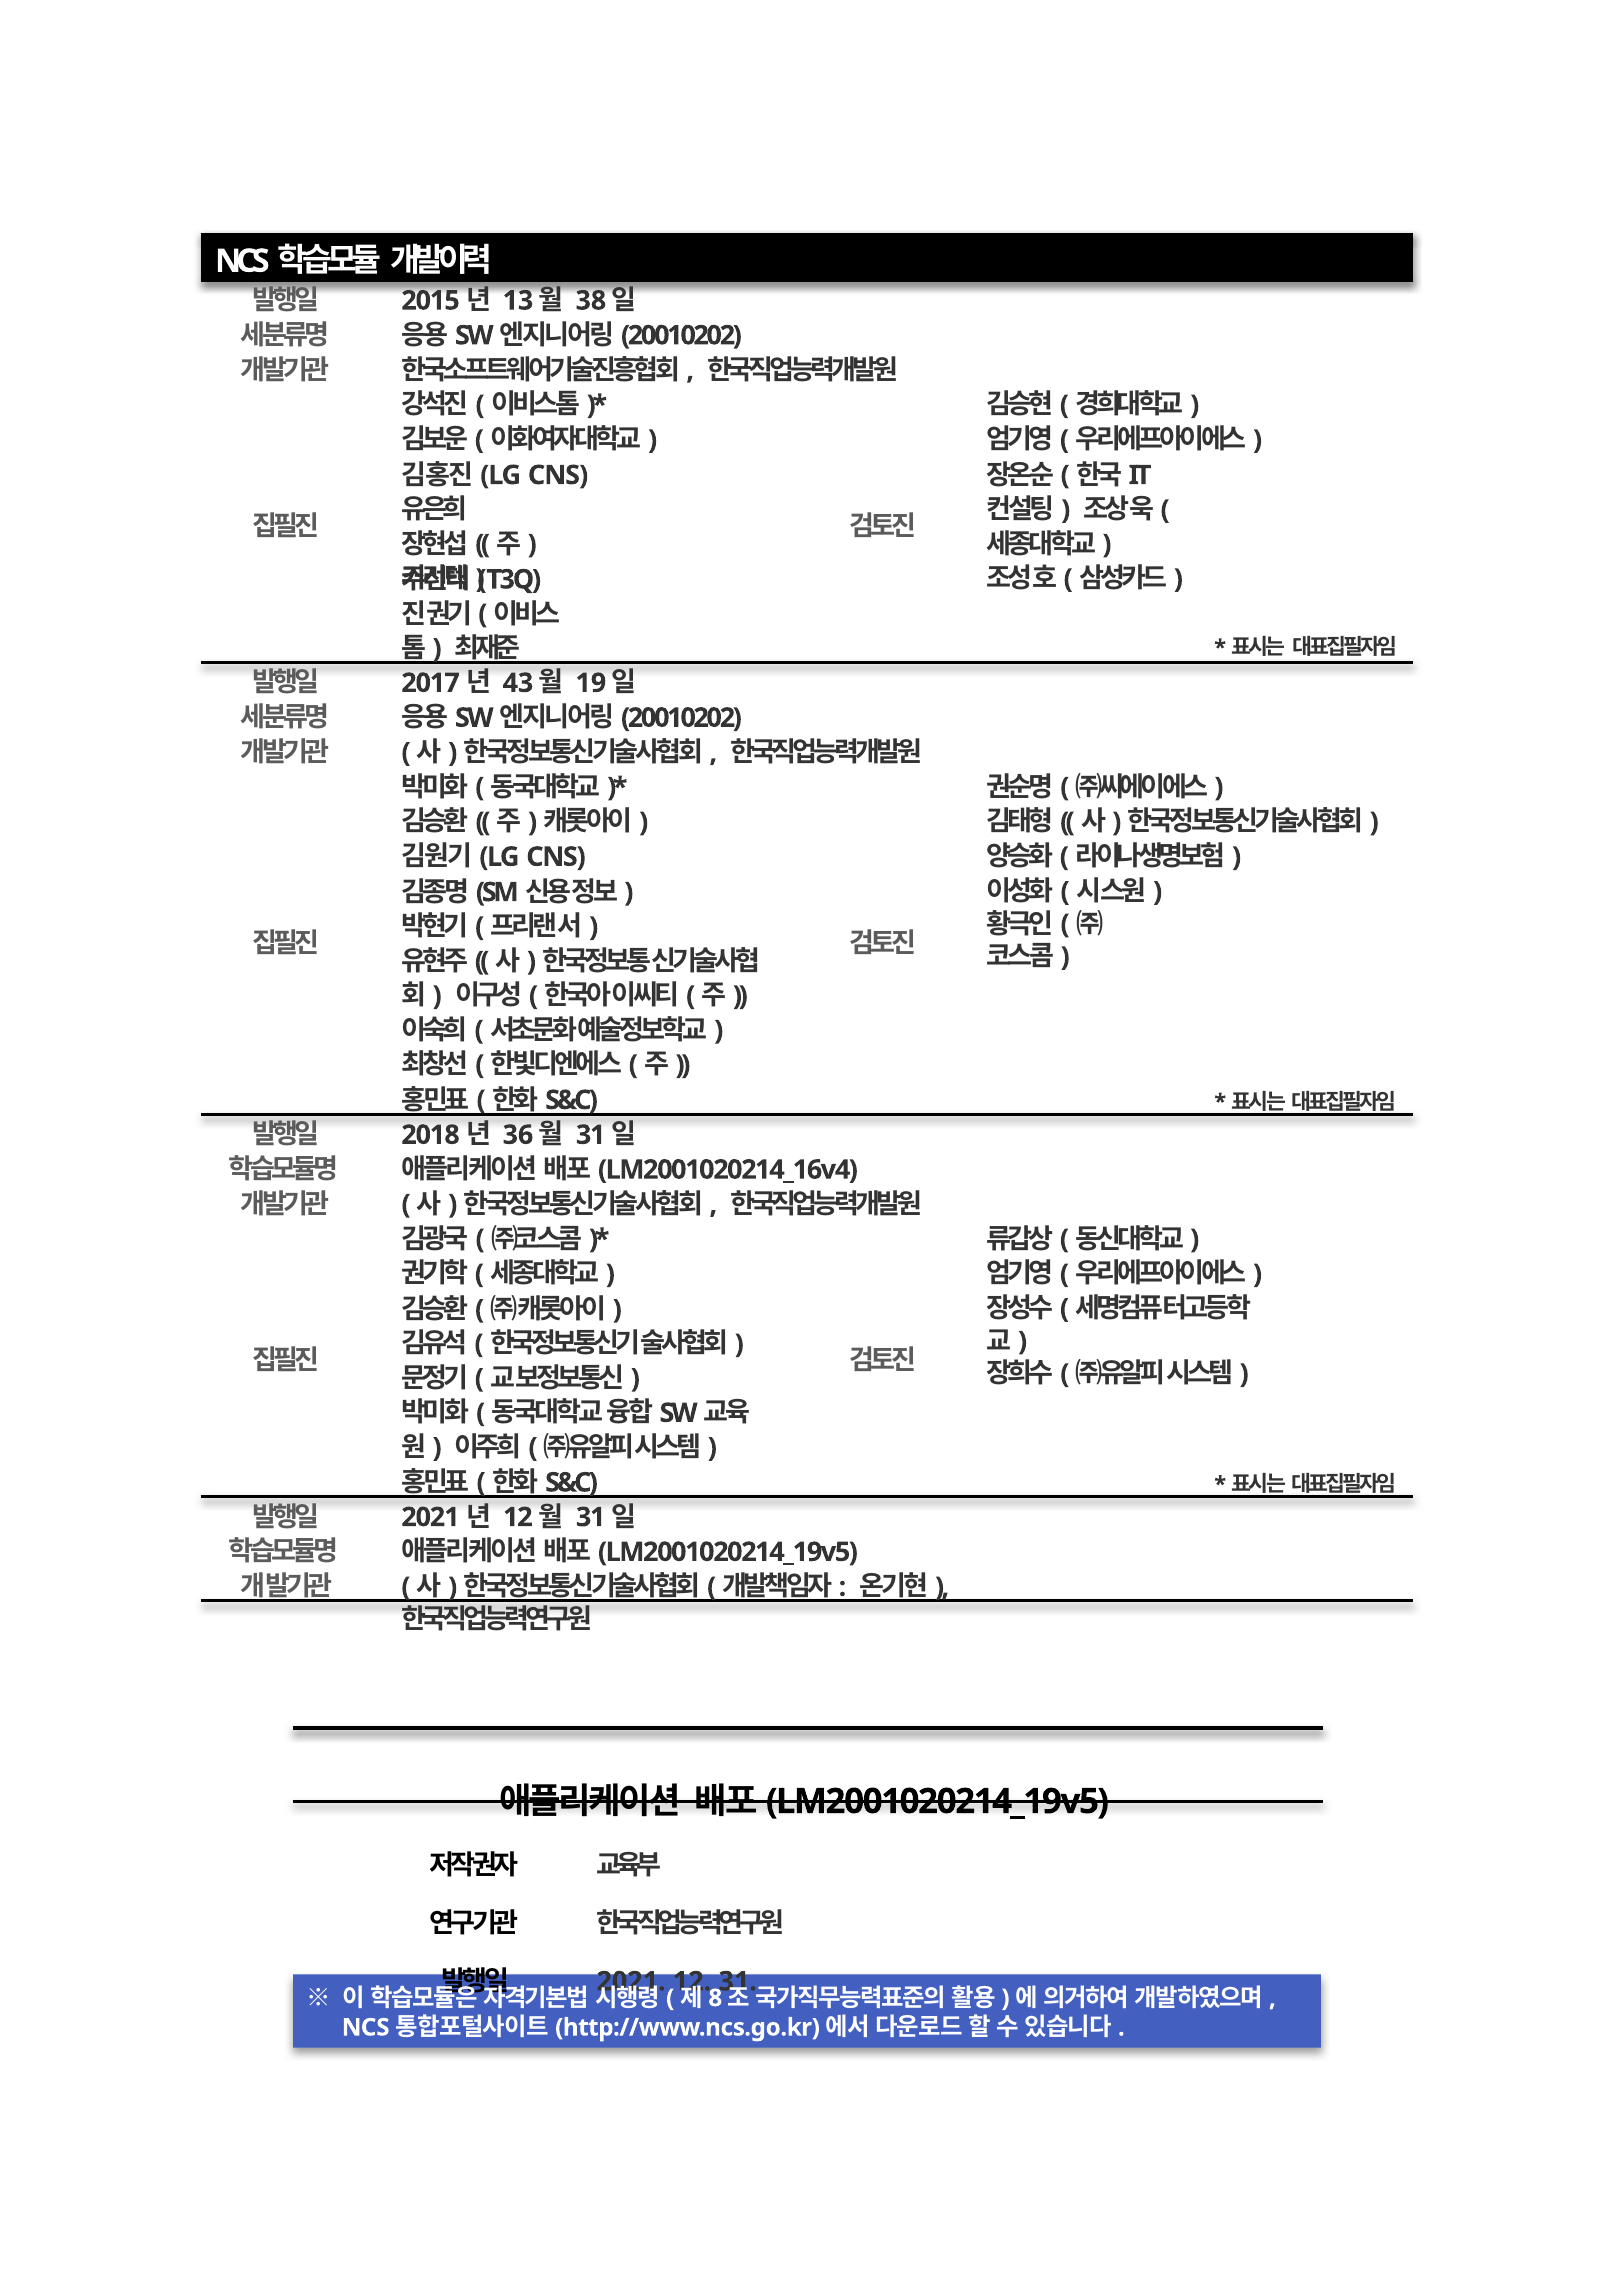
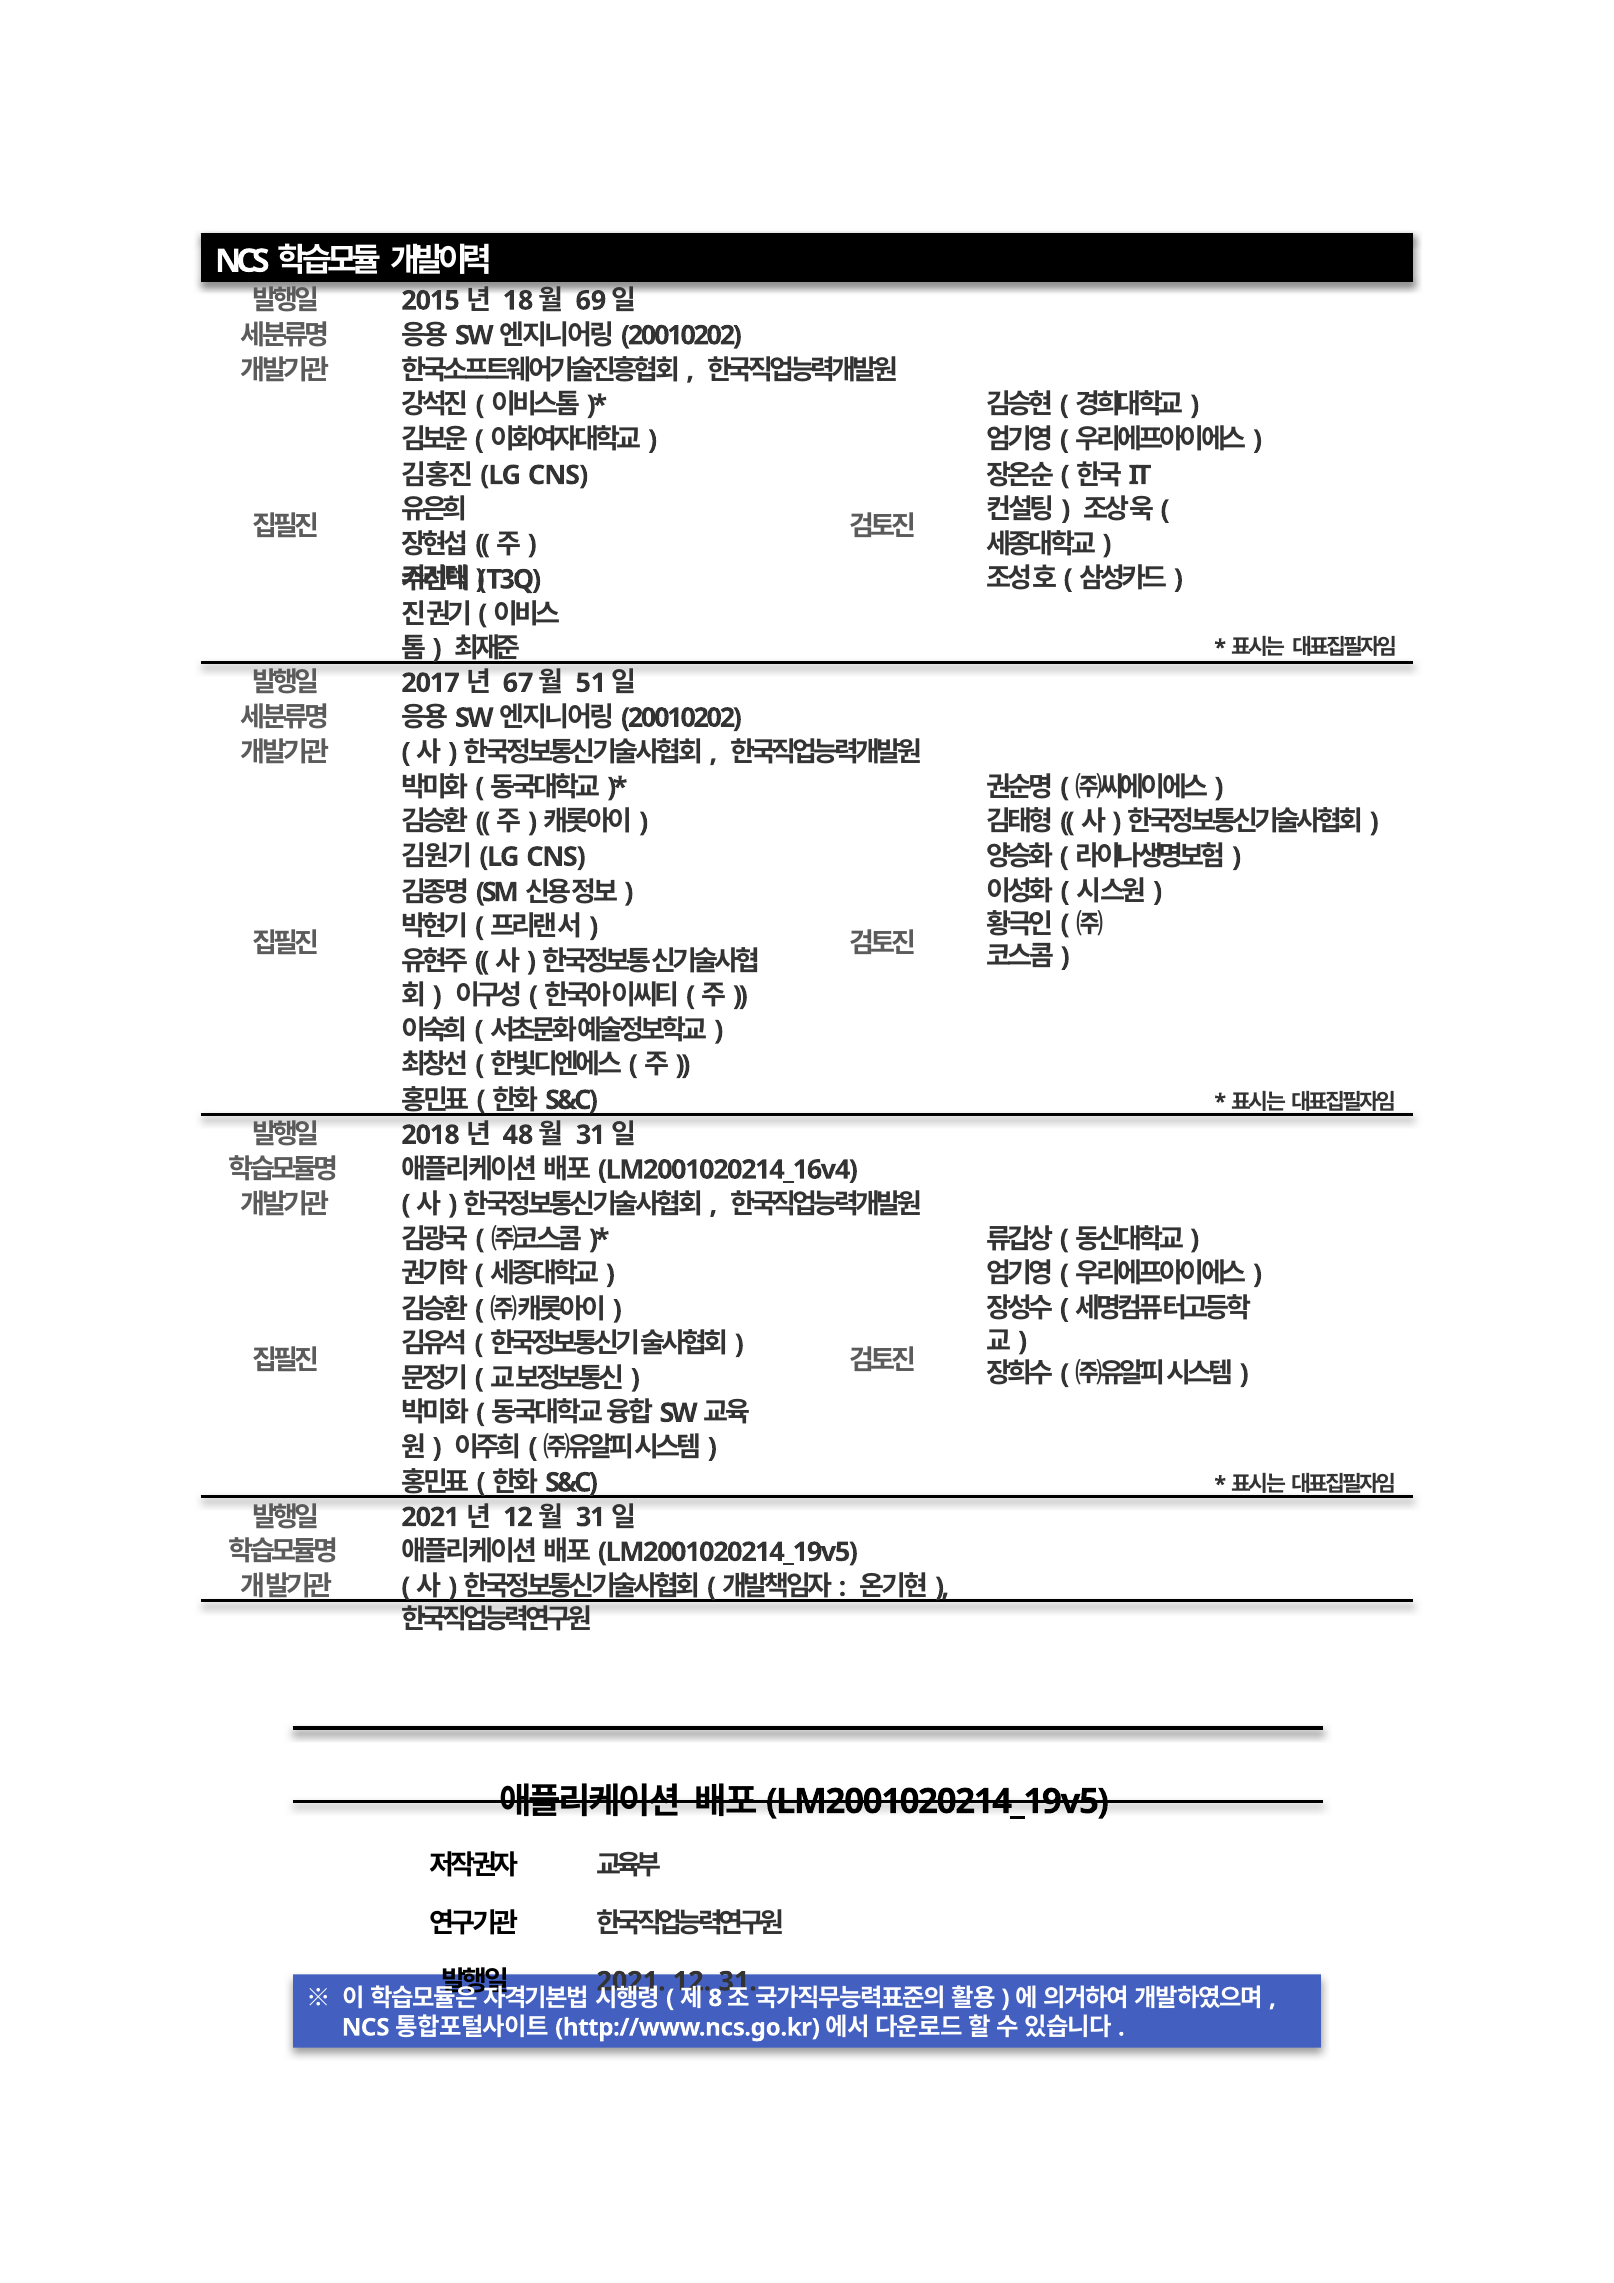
13: 13 -> 18 (518, 301)
38: 38 -> 69 (591, 301)
43: 43 -> 67 (518, 683)
19: 19 -> 51 (591, 683)
36: 36 -> 48 (518, 1135)
